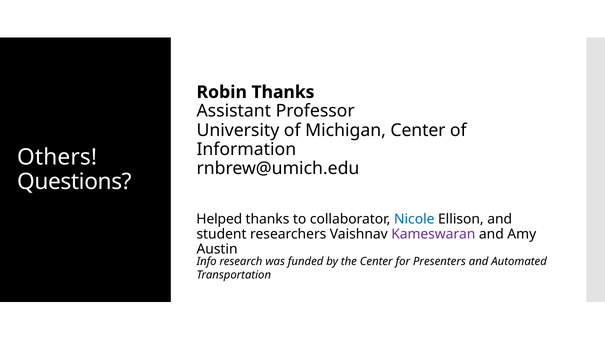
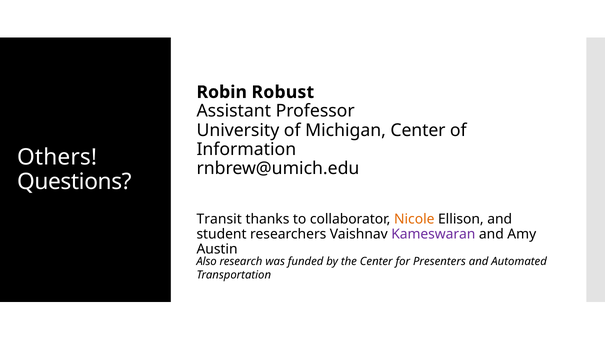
Robin Thanks: Thanks -> Robust (283, 92)
Helped: Helped -> Transit (219, 219)
Nicole colour: blue -> orange (414, 219)
Info: Info -> Also (207, 262)
